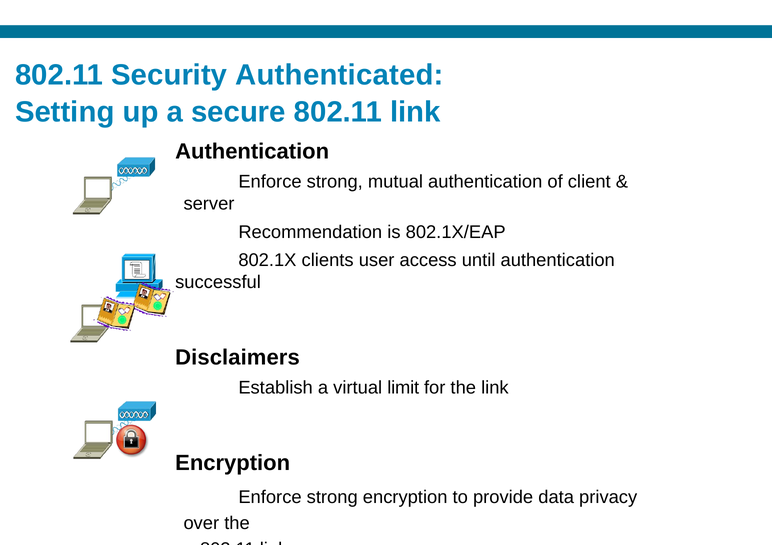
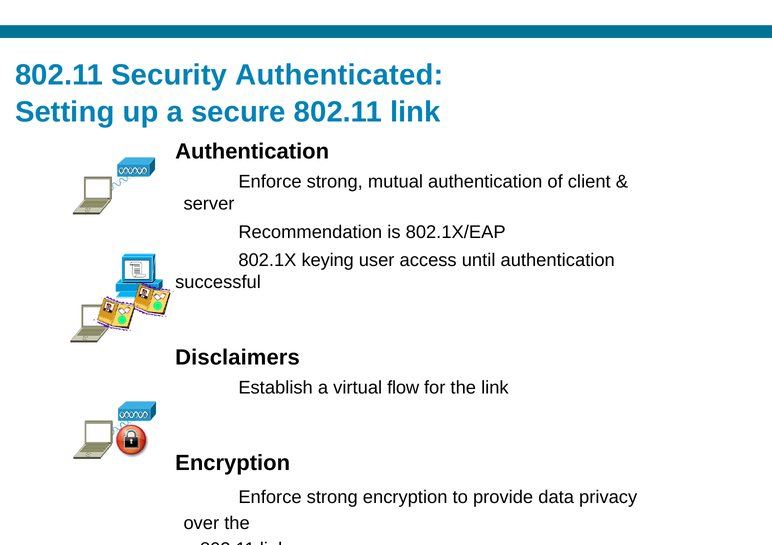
clients: clients -> keying (328, 261)
limit: limit -> flow (403, 388)
